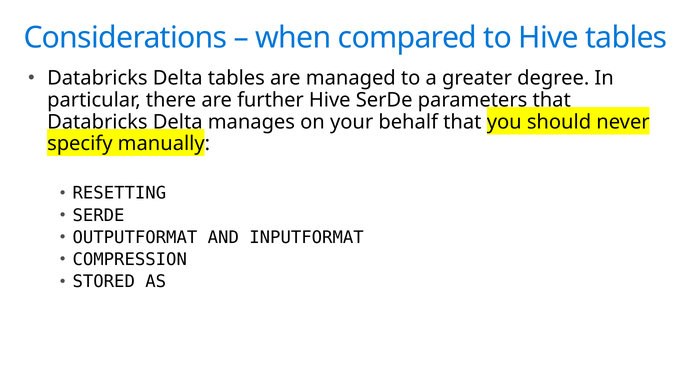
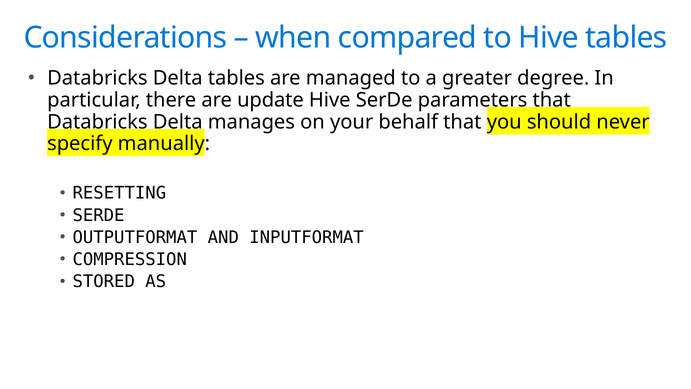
further: further -> update (270, 100)
